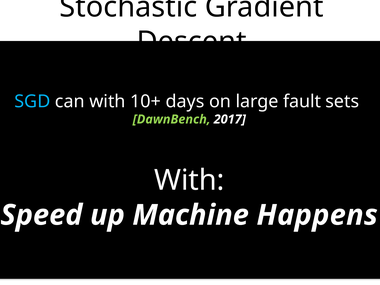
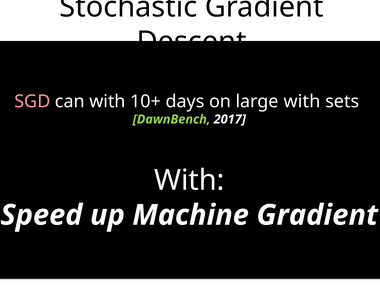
SGD colour: light blue -> pink (32, 101)
large fault: fault -> with (302, 101)
Machine Happens: Happens -> Gradient (317, 215)
